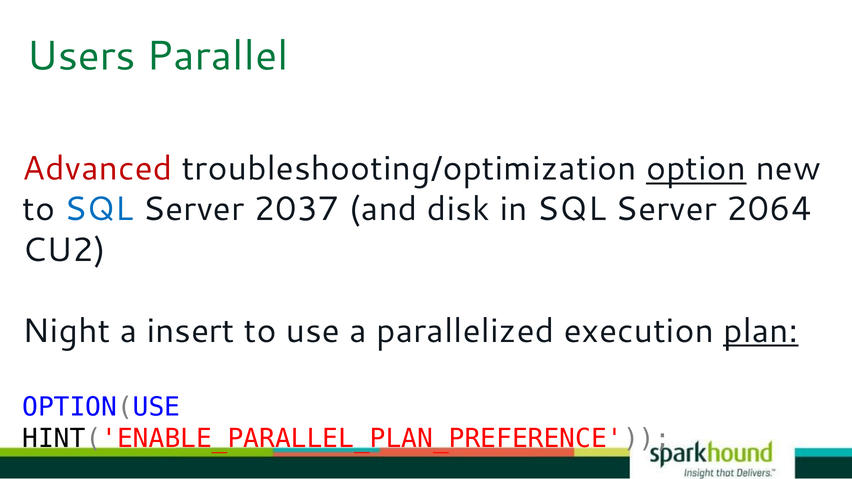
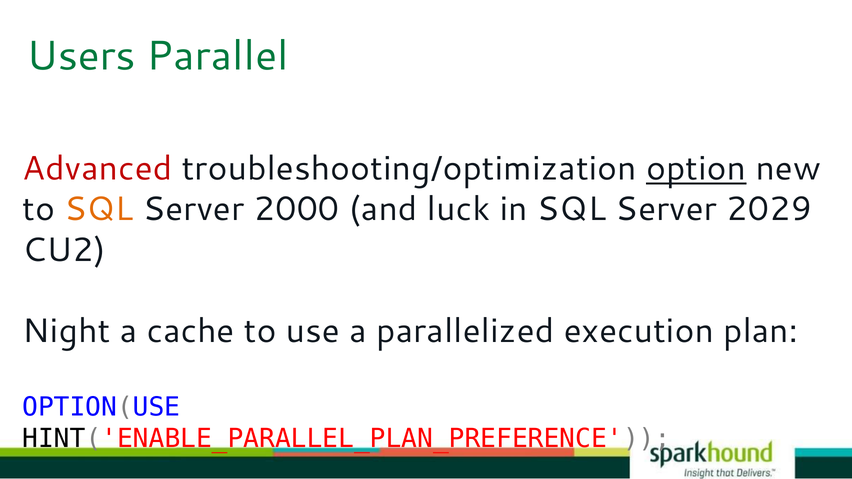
SQL colour: blue -> orange (99, 209)
2037: 2037 -> 2000 (297, 209)
disk: disk -> luck (458, 209)
2064: 2064 -> 2029 (769, 209)
insert: insert -> cache (191, 331)
plan underline: present -> none (761, 331)
